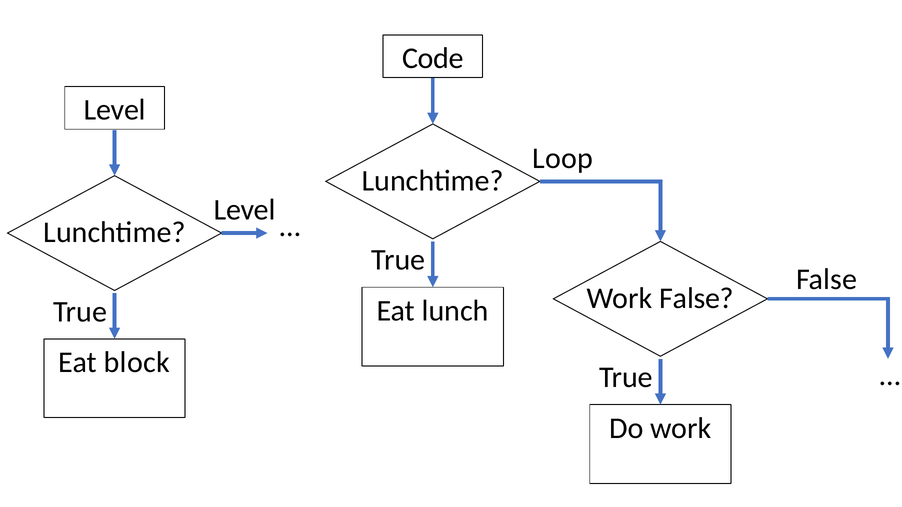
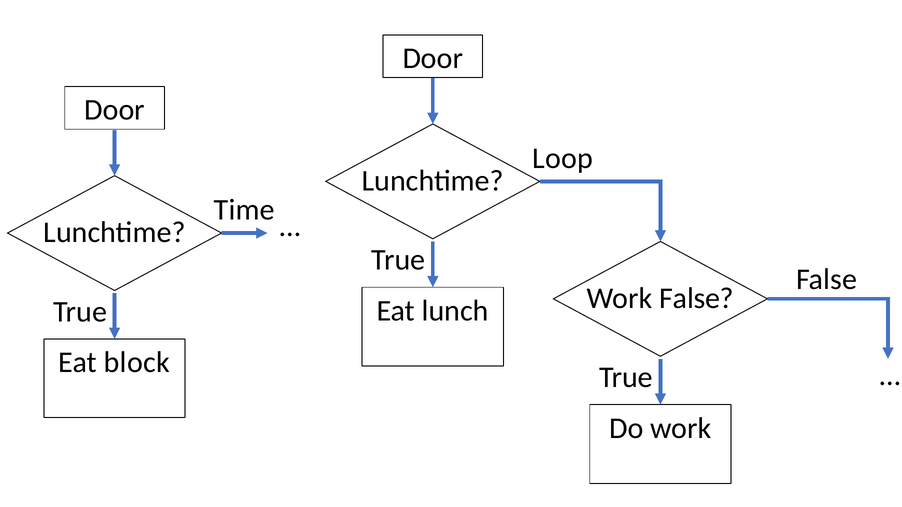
Code: Code -> Door (433, 58)
Level: Level -> Door (115, 110)
Level: Level -> Time (244, 210)
